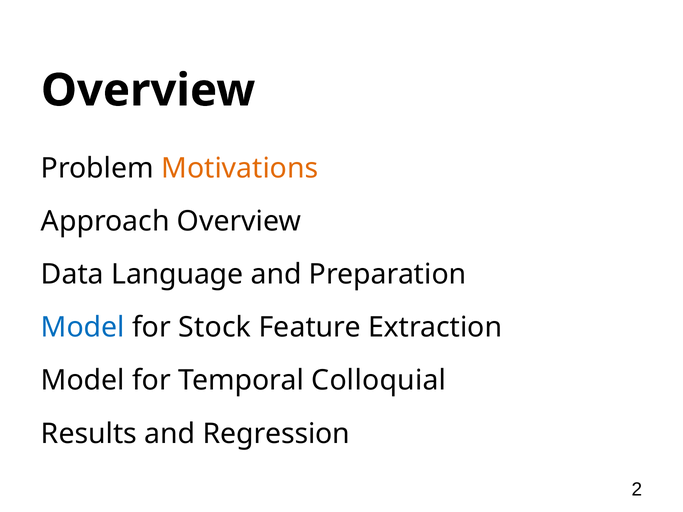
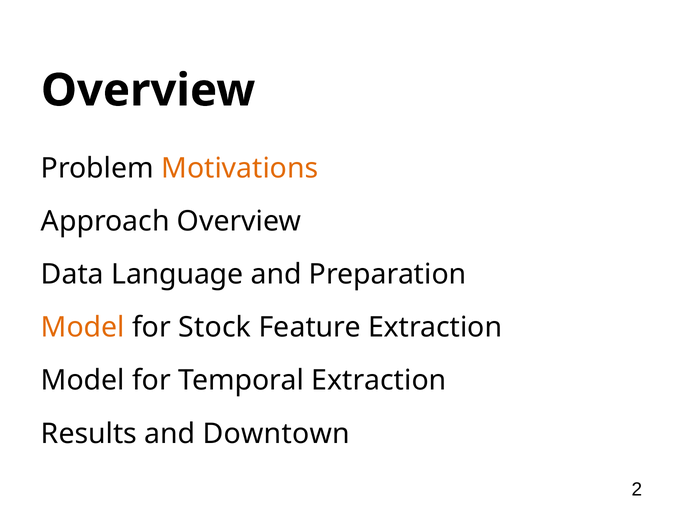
Model colour: blue -> orange (83, 328)
Temporal Colloquial: Colloquial -> Extraction (379, 381)
Regression: Regression -> Downtown (276, 434)
